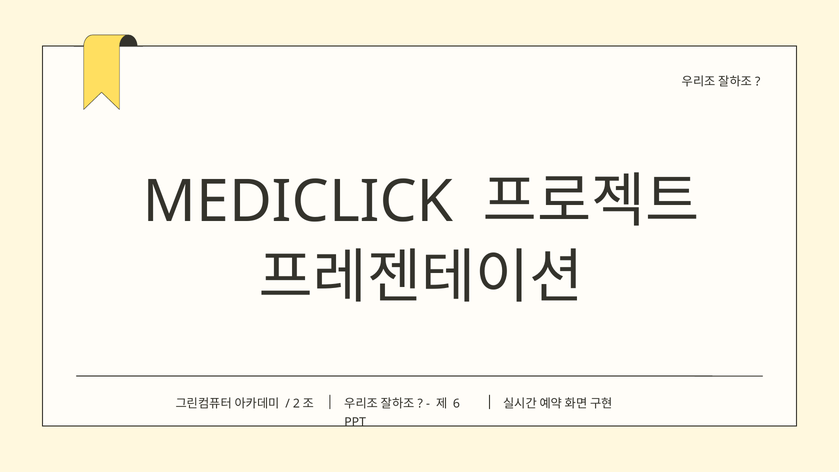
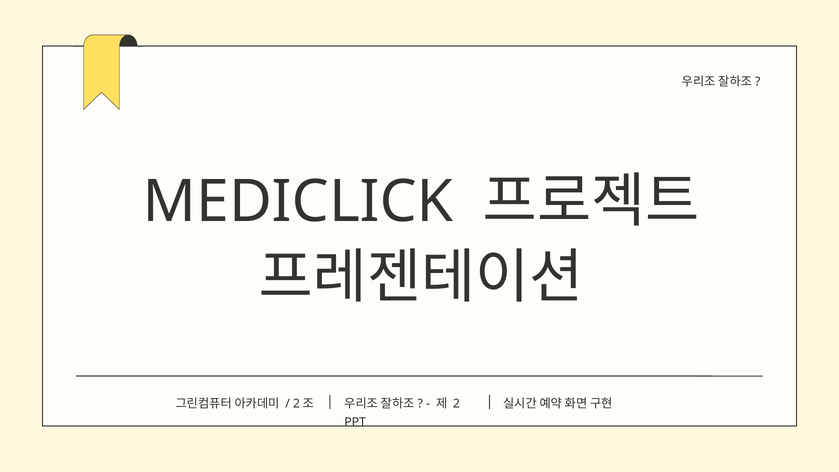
6: 6 -> 2 (456, 403)
